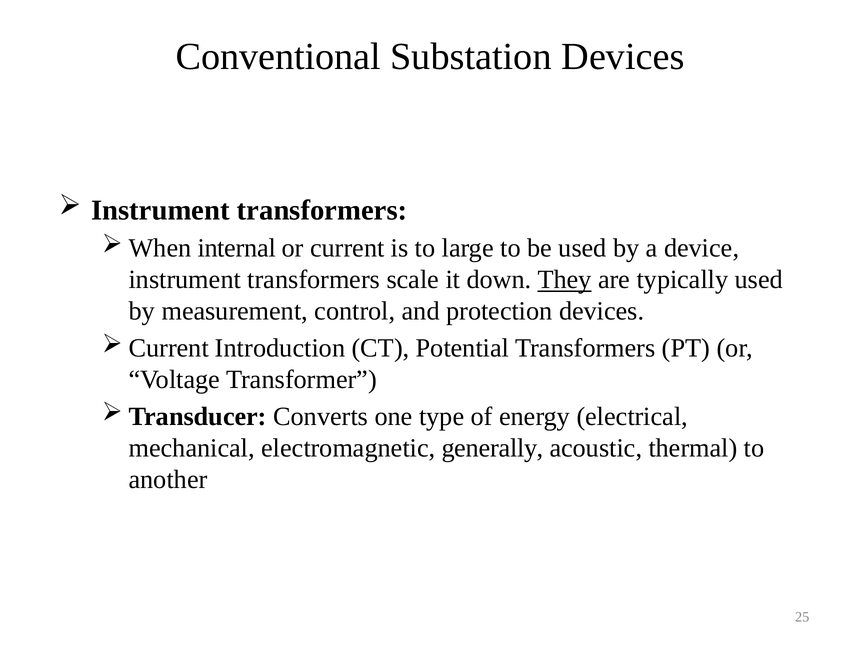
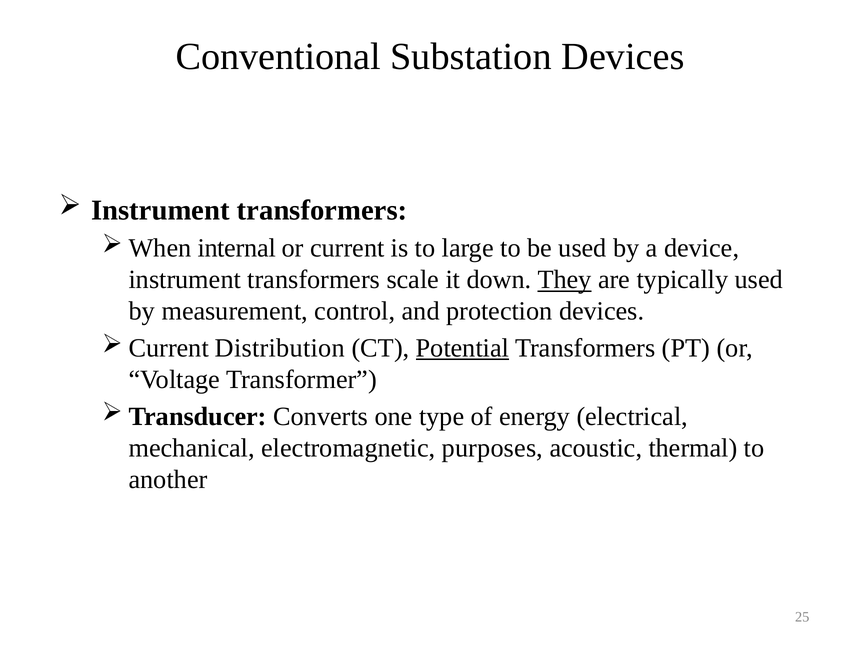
Introduction: Introduction -> Distribution (280, 348)
Potential underline: none -> present (462, 348)
generally: generally -> purposes (492, 448)
